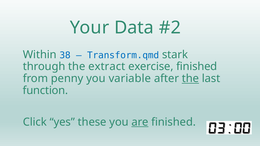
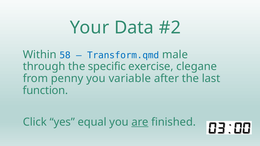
38: 38 -> 58 (65, 55)
stark: stark -> male (175, 55)
extract: extract -> specific (107, 67)
exercise finished: finished -> clegane (197, 67)
the underline: present -> none (190, 79)
these: these -> equal (92, 122)
